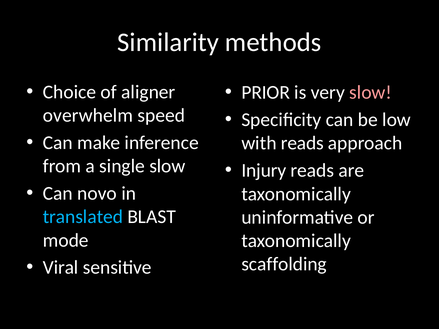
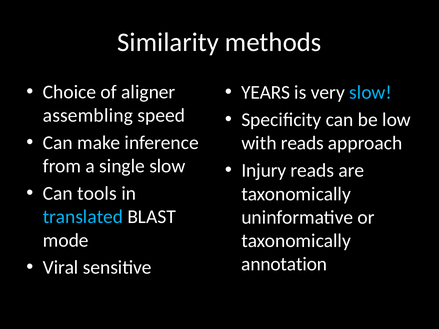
PRIOR: PRIOR -> YEARS (266, 93)
slow colour: pink -> light blue (371, 93)
overwhelm: overwhelm -> assembling (88, 116)
novo: novo -> tools (97, 194)
scaffolding: scaffolding -> annotation (284, 264)
